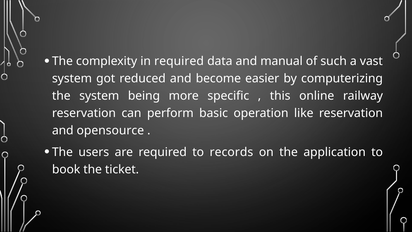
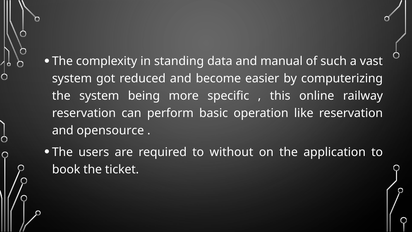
in required: required -> standing (179, 61)
records: records -> without (231, 152)
